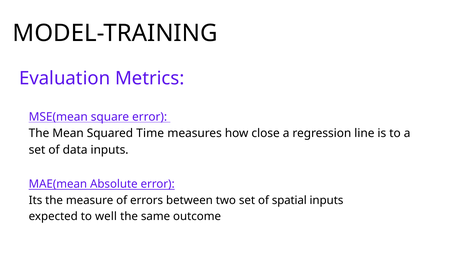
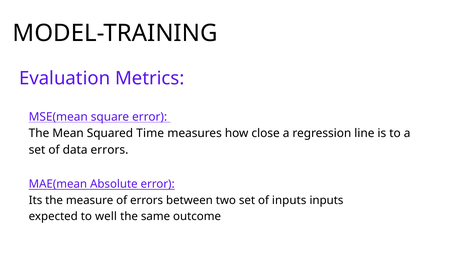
data inputs: inputs -> errors (109, 150)
of spatial: spatial -> inputs (289, 200)
